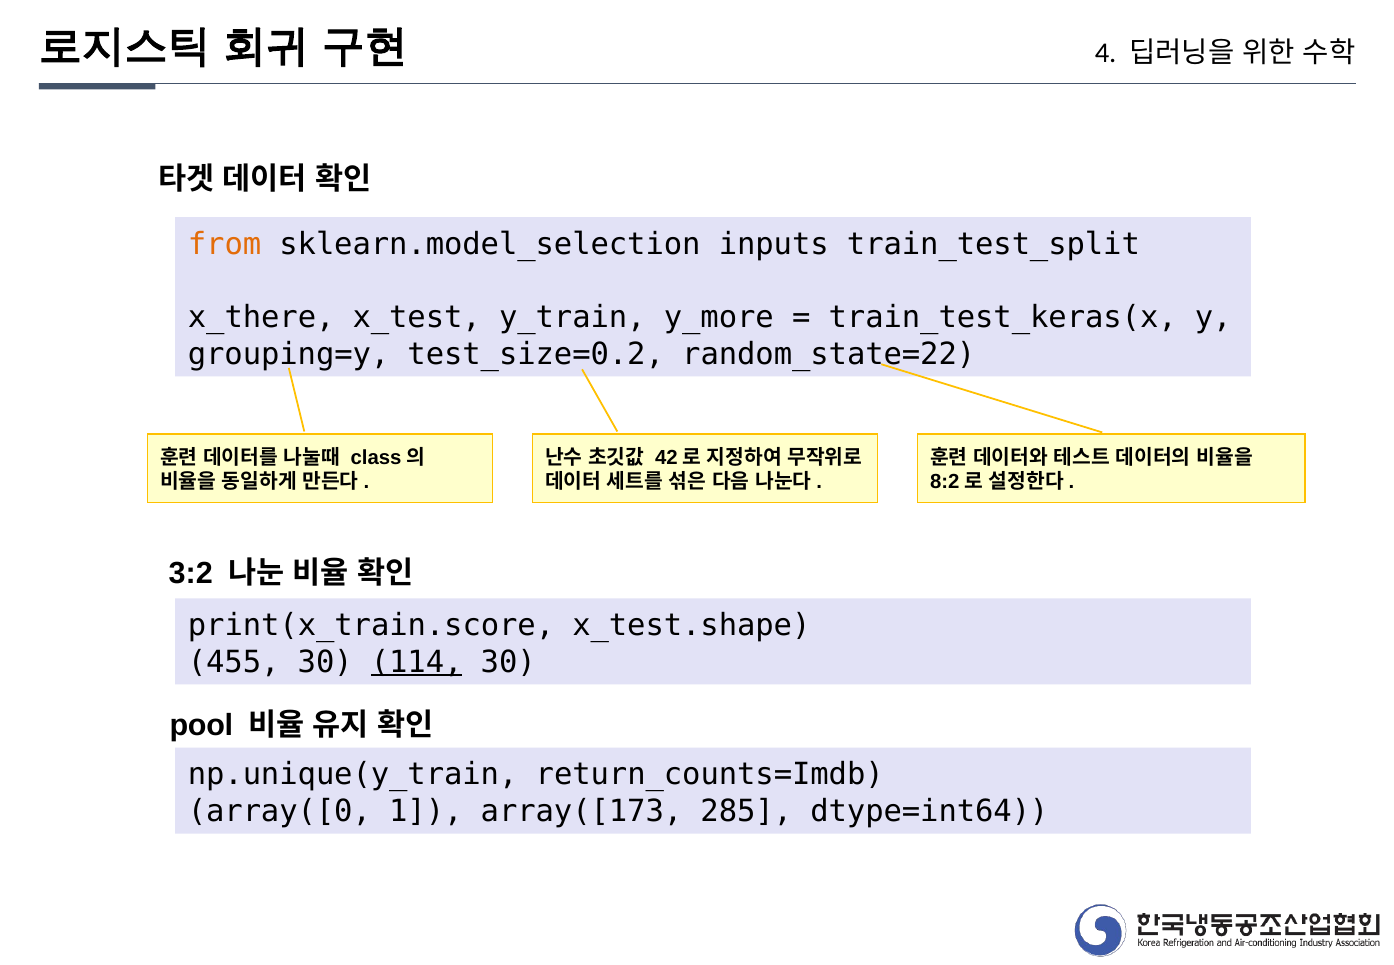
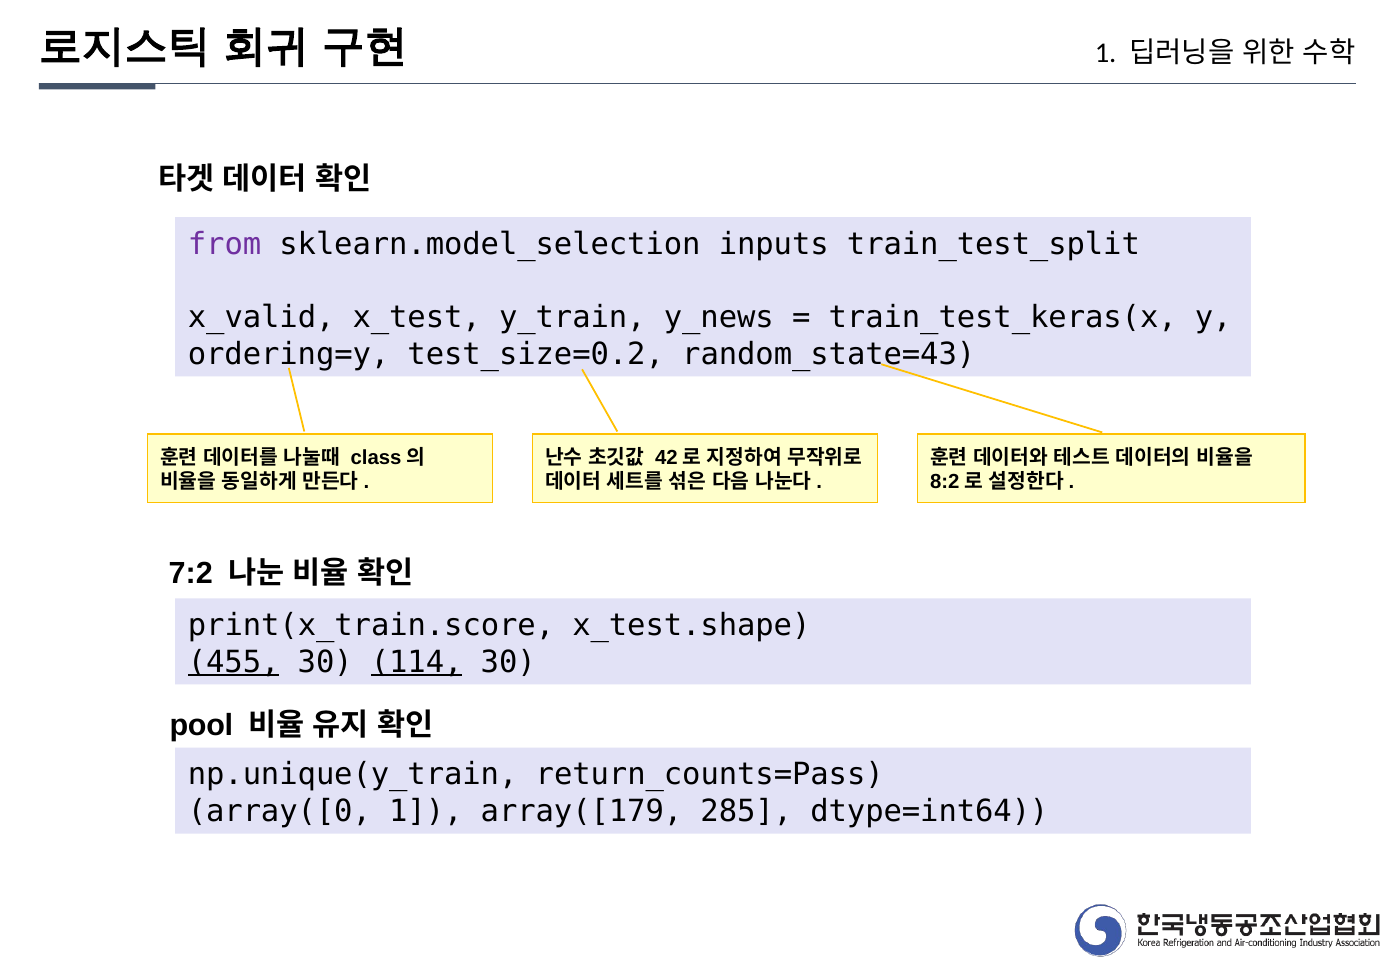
4: 4 -> 1 (1106, 53)
from colour: orange -> purple (225, 244)
x_there: x_there -> x_valid (261, 317)
y_more: y_more -> y_news (719, 317)
grouping=y: grouping=y -> ordering=y (289, 354)
random_state=22: random_state=22 -> random_state=43 (829, 354)
3:2: 3:2 -> 7:2 (191, 573)
455 underline: none -> present (234, 662)
return_counts=Imdb: return_counts=Imdb -> return_counts=Pass (710, 775)
array([173: array([173 -> array([179 (581, 811)
